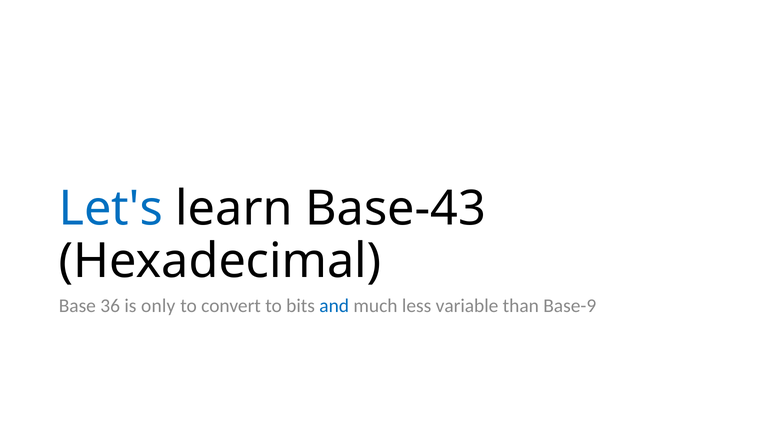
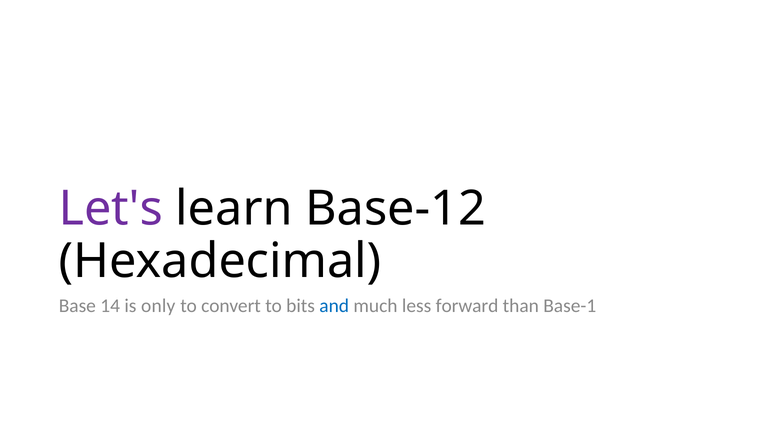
Let's colour: blue -> purple (111, 209)
Base-43: Base-43 -> Base-12 (396, 209)
36: 36 -> 14 (110, 306)
variable: variable -> forward (467, 306)
Base-9: Base-9 -> Base-1 (570, 306)
